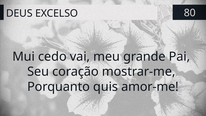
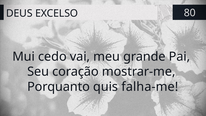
amor-me: amor-me -> falha-me (150, 87)
